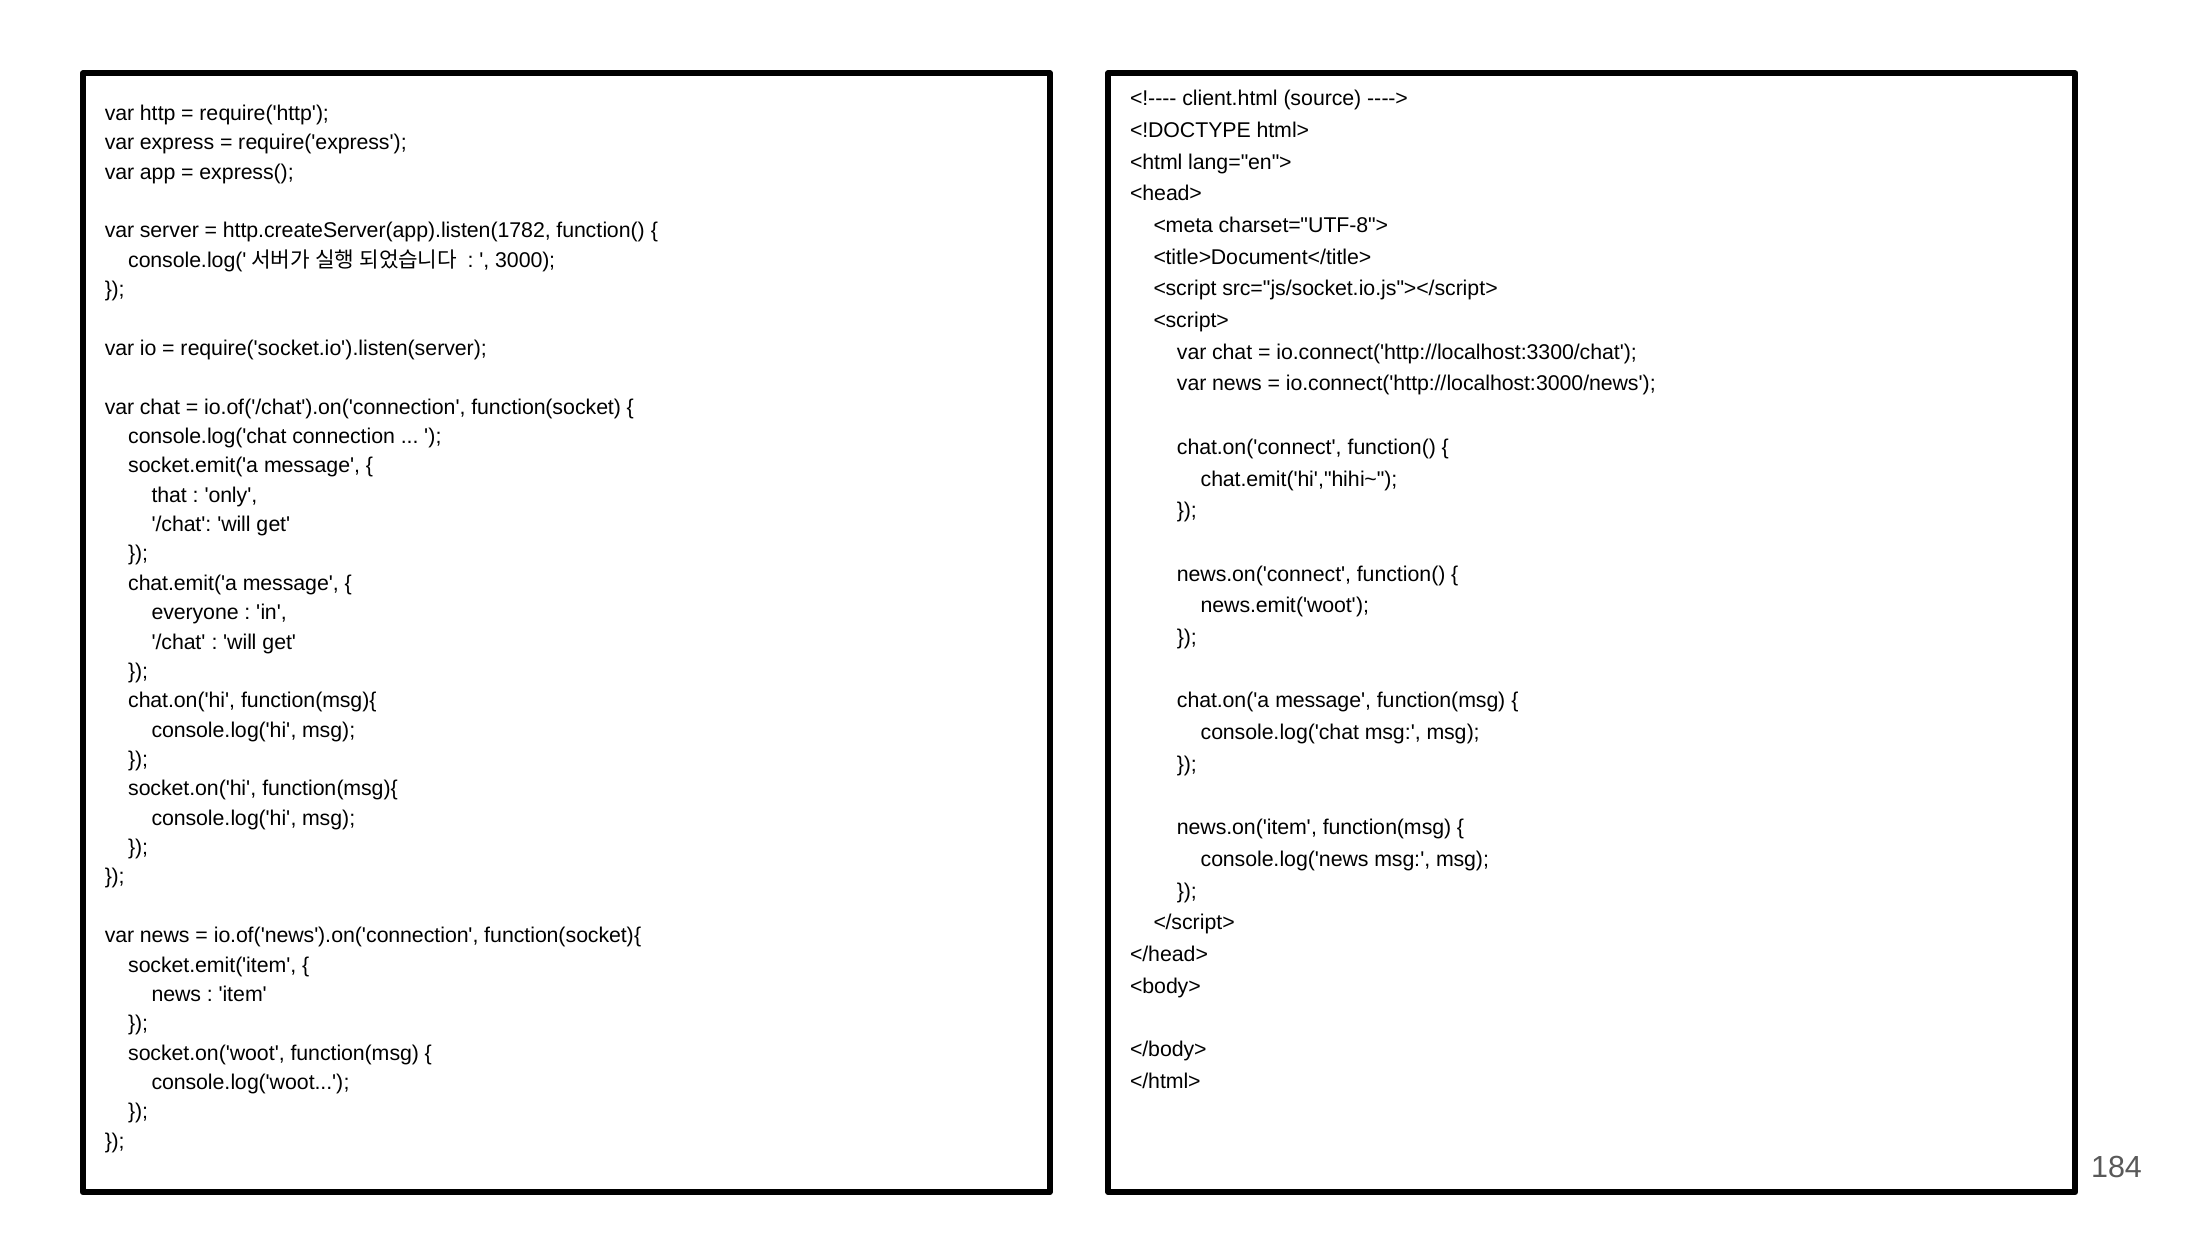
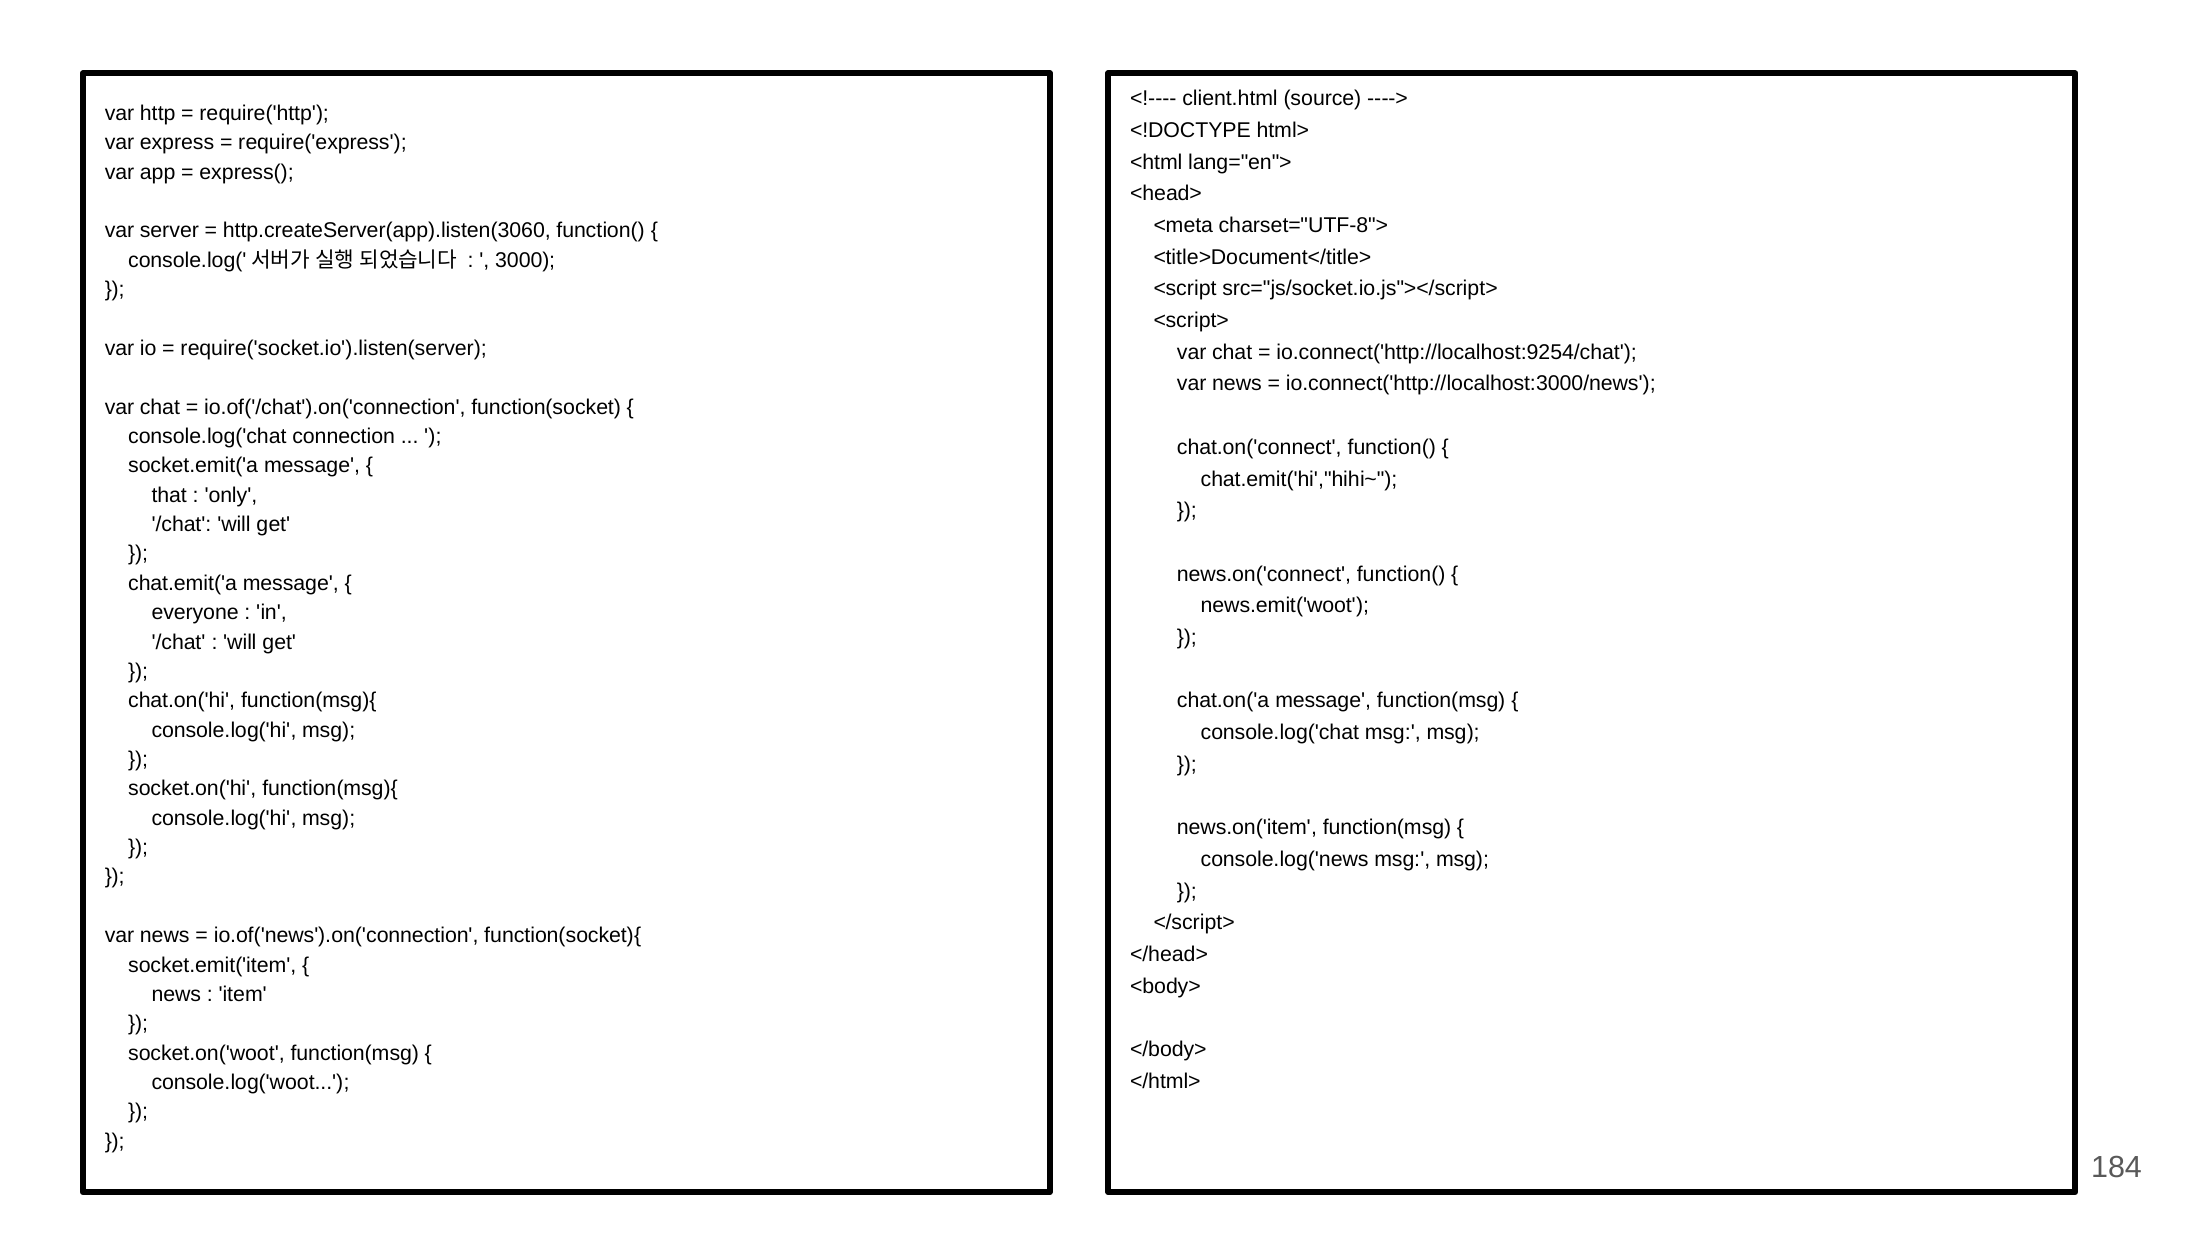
http.createServer(app).listen(1782: http.createServer(app).listen(1782 -> http.createServer(app).listen(3060 (387, 231)
io.connect('http://localhost:3300/chat: io.connect('http://localhost:3300/chat -> io.connect('http://localhost:9254/chat (1457, 352)
